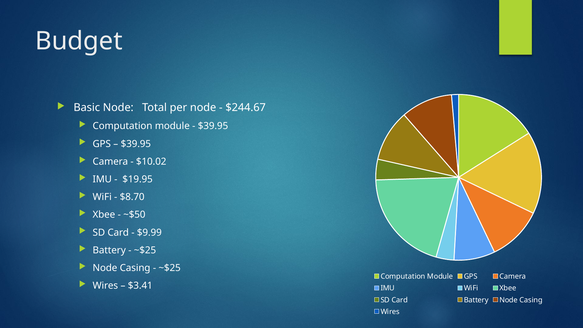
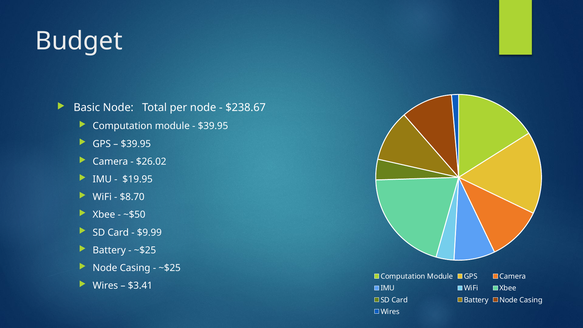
$244.67: $244.67 -> $238.67 (246, 108)
$10.02: $10.02 -> $26.02 (151, 162)
